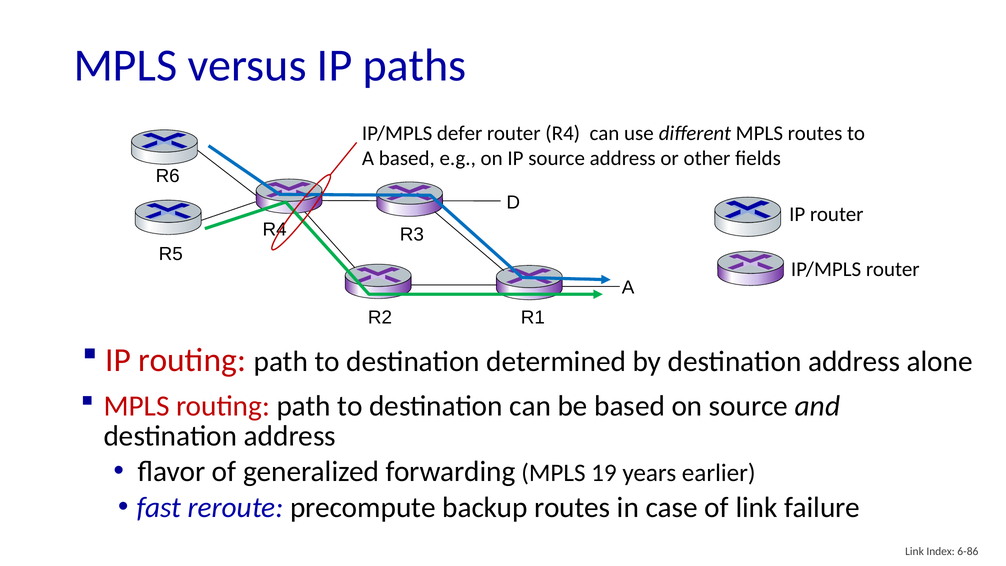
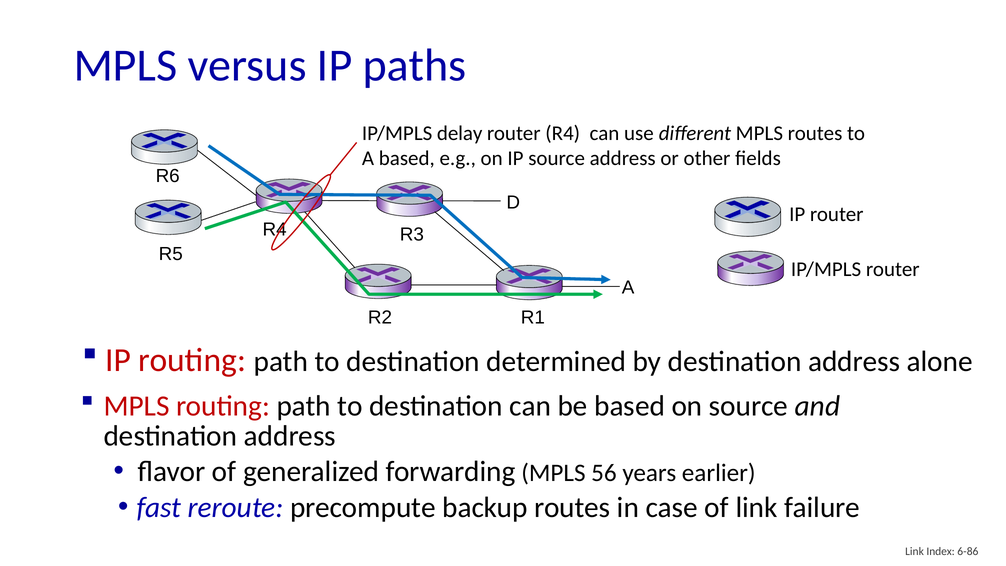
defer: defer -> delay (460, 133)
19: 19 -> 56 (604, 473)
